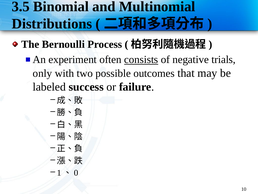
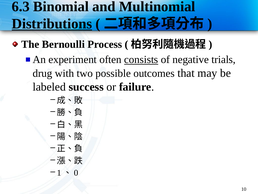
3.5: 3.5 -> 6.3 (21, 7)
Distributions underline: none -> present (52, 24)
only: only -> drug (42, 73)
